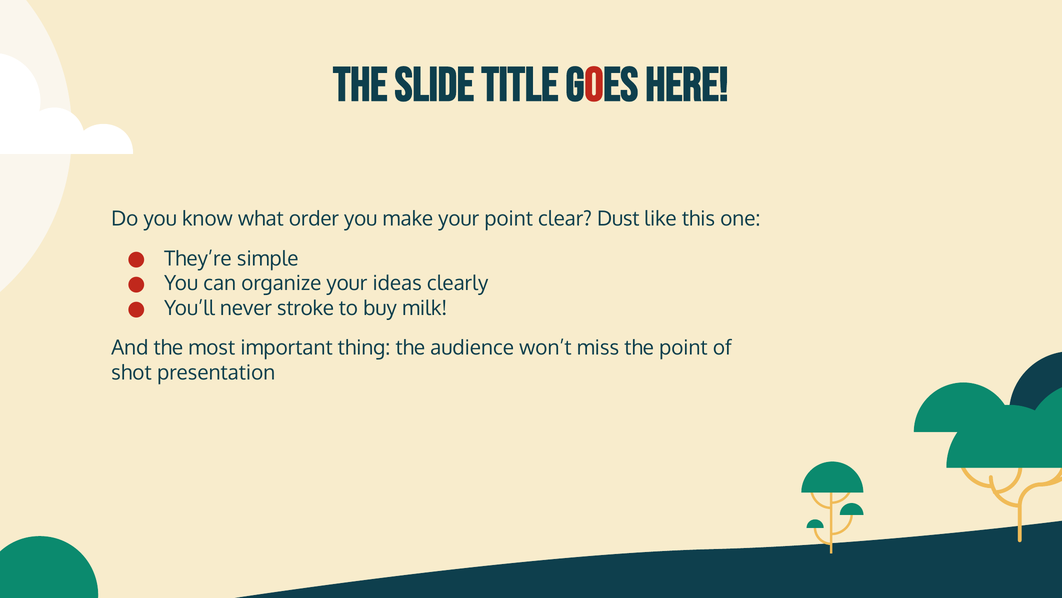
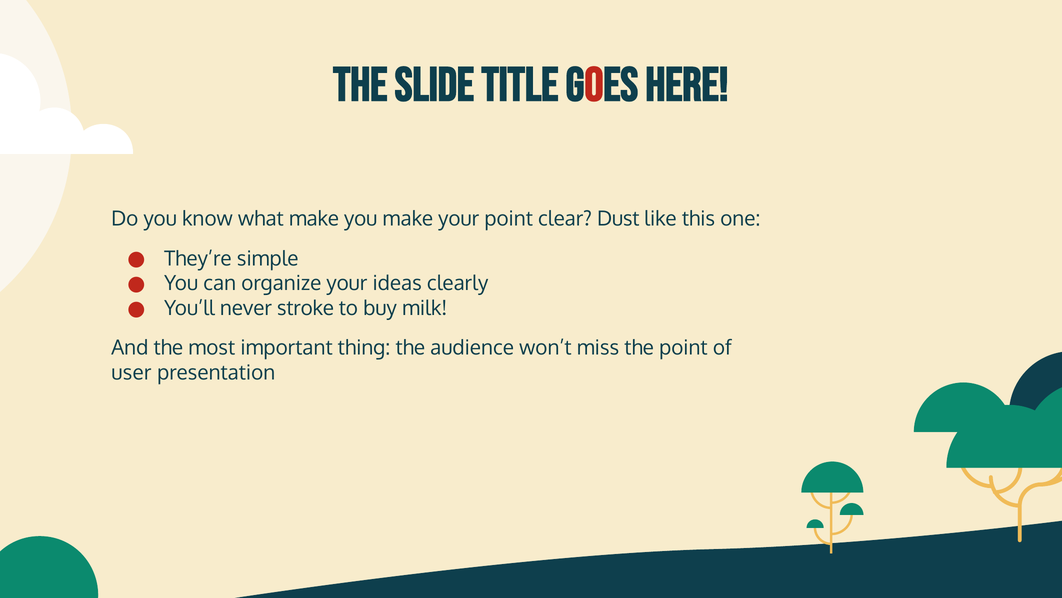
what order: order -> make (314, 219)
shot: shot -> user (131, 372)
